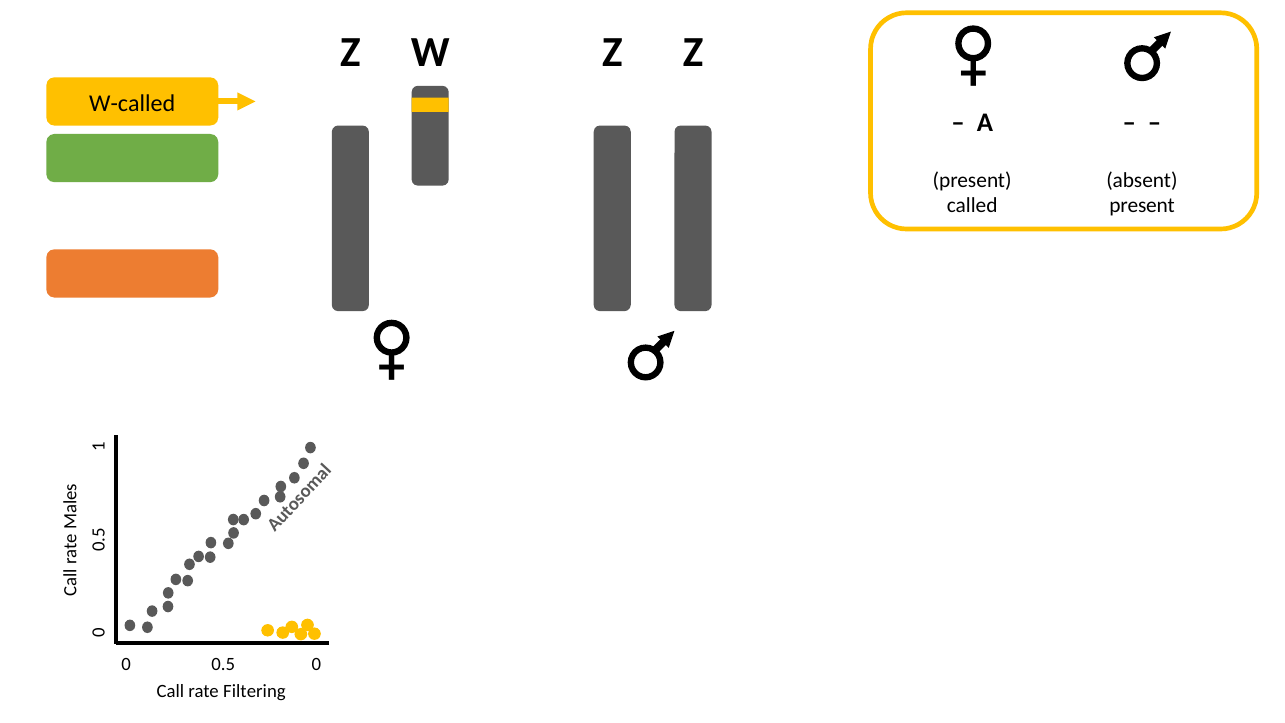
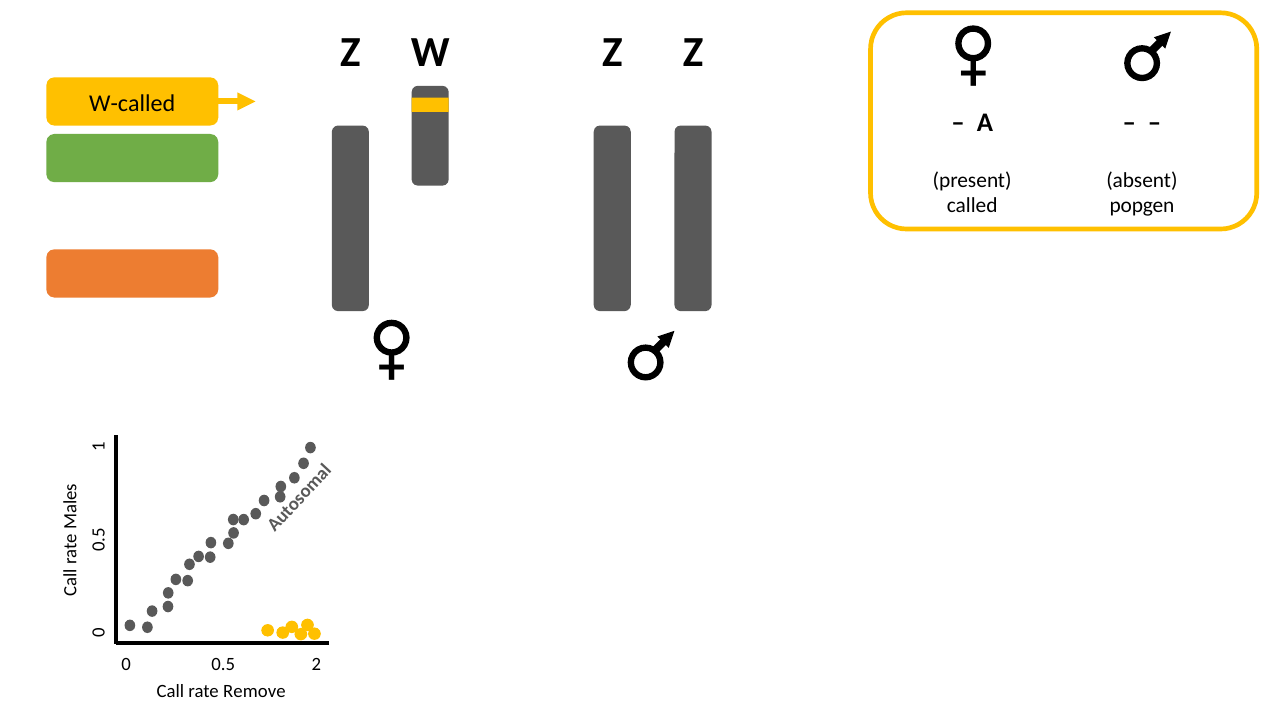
present: present -> popgen (1142, 206)
0.5 0: 0 -> 2 (316, 664)
Filtering: Filtering -> Remove (254, 691)
